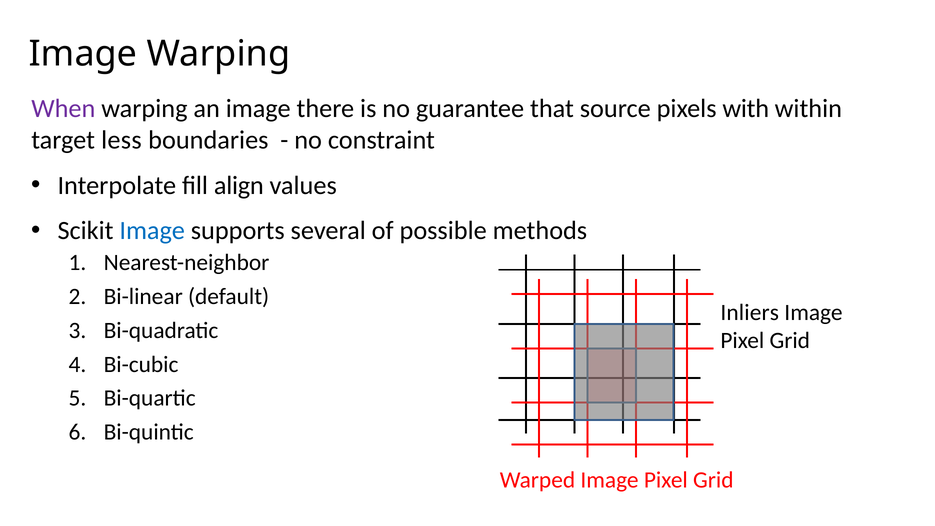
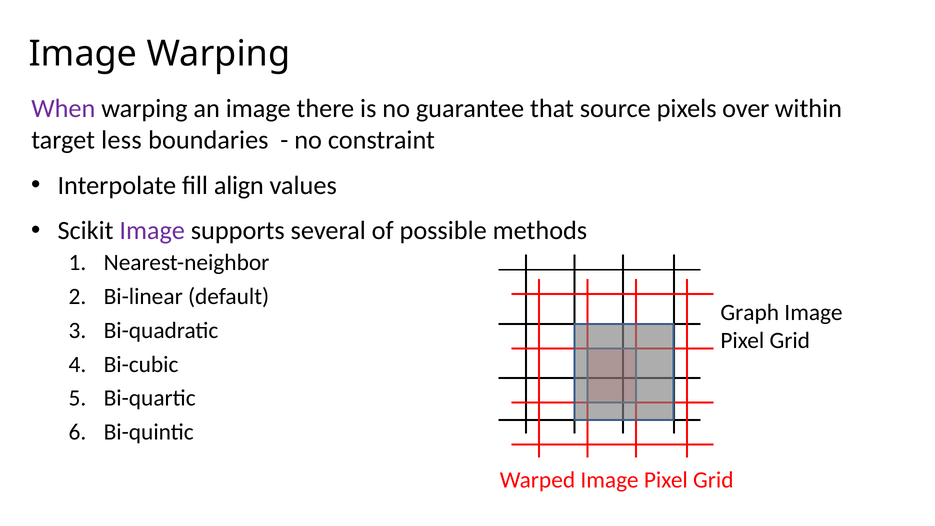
with: with -> over (746, 109)
Image colour: blue -> purple (152, 231)
Inliers: Inliers -> Graph (750, 313)
